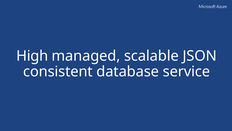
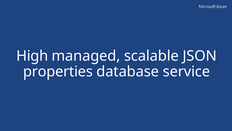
consistent: consistent -> properties (58, 71)
